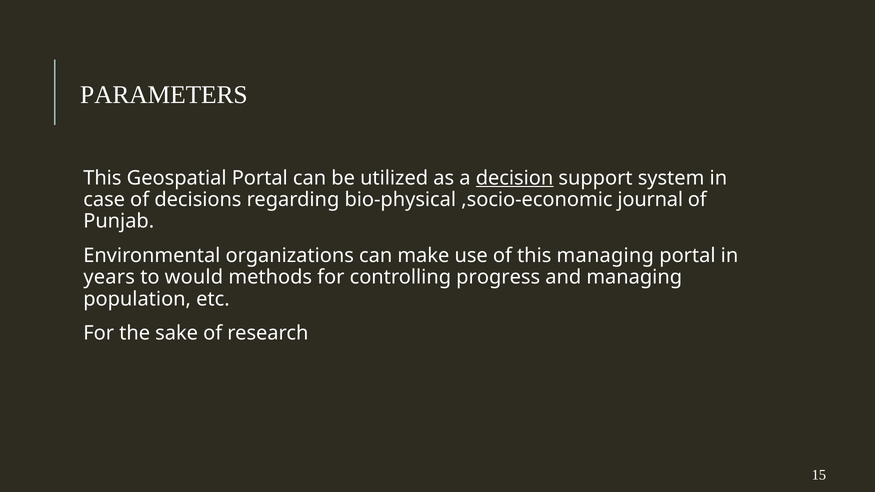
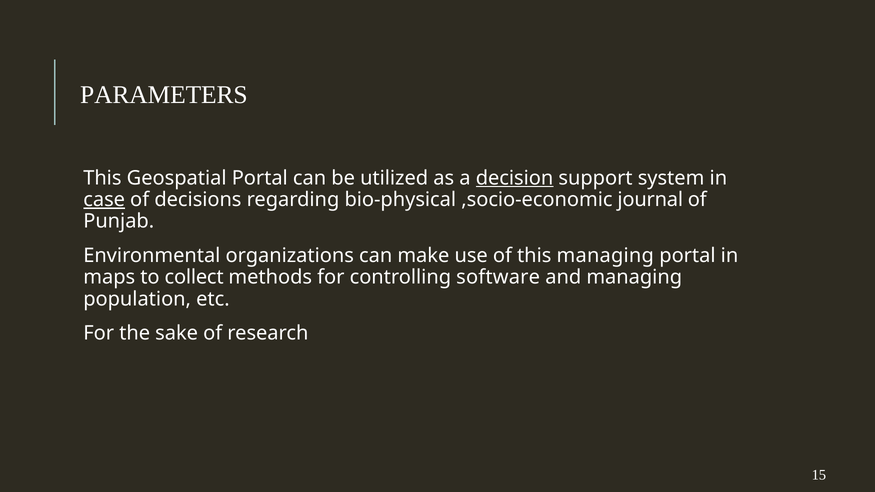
case underline: none -> present (104, 200)
years: years -> maps (109, 277)
would: would -> collect (194, 277)
progress: progress -> software (498, 277)
